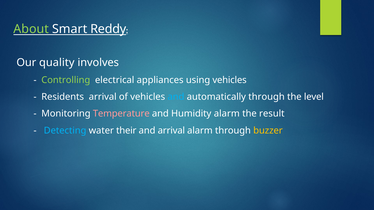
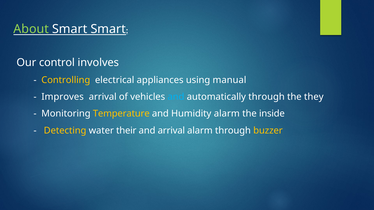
Smart Reddy: Reddy -> Smart (108, 29)
quality: quality -> control (57, 63)
Controlling colour: light green -> yellow (66, 80)
using vehicles: vehicles -> manual (229, 80)
Residents: Residents -> Improves (63, 97)
level: level -> they (314, 97)
Temperature colour: pink -> yellow (121, 114)
result: result -> inside (272, 114)
Detecting colour: light blue -> yellow (65, 131)
